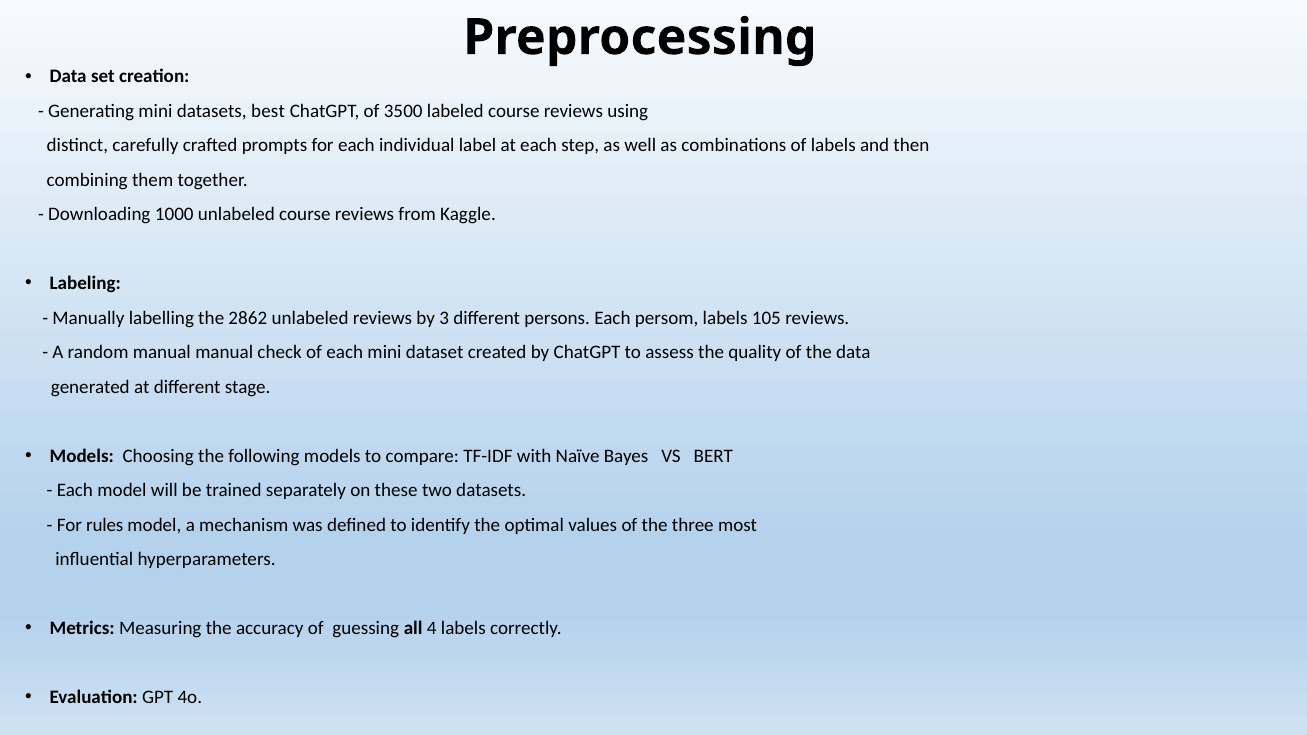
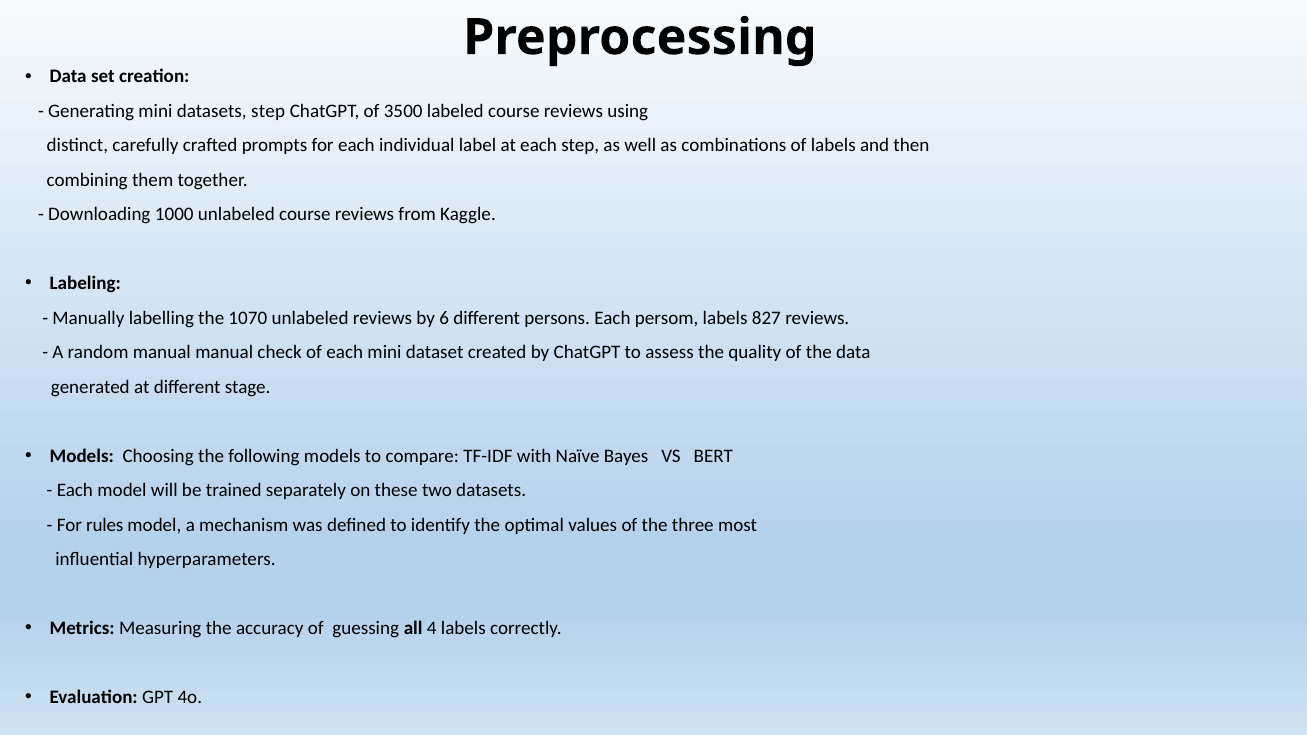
datasets best: best -> step (268, 111)
2862: 2862 -> 1070 (248, 318)
3: 3 -> 6 (444, 318)
105: 105 -> 827 (766, 318)
